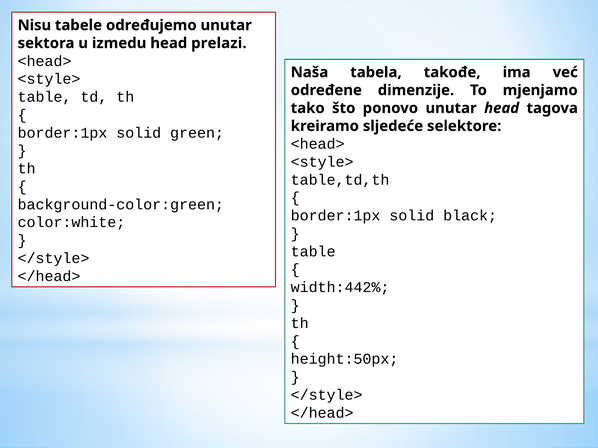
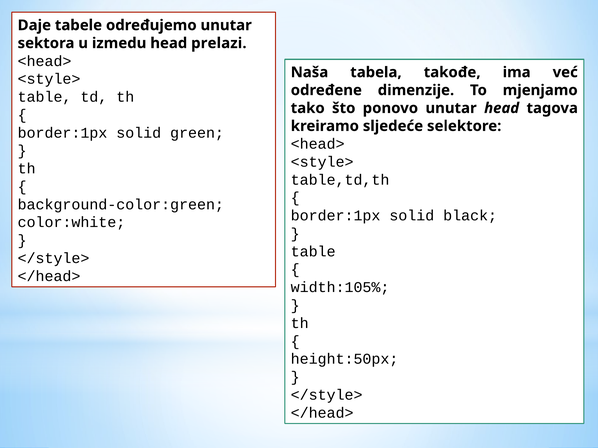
Nisu: Nisu -> Daje (34, 25)
width:442%: width:442% -> width:105% (340, 288)
